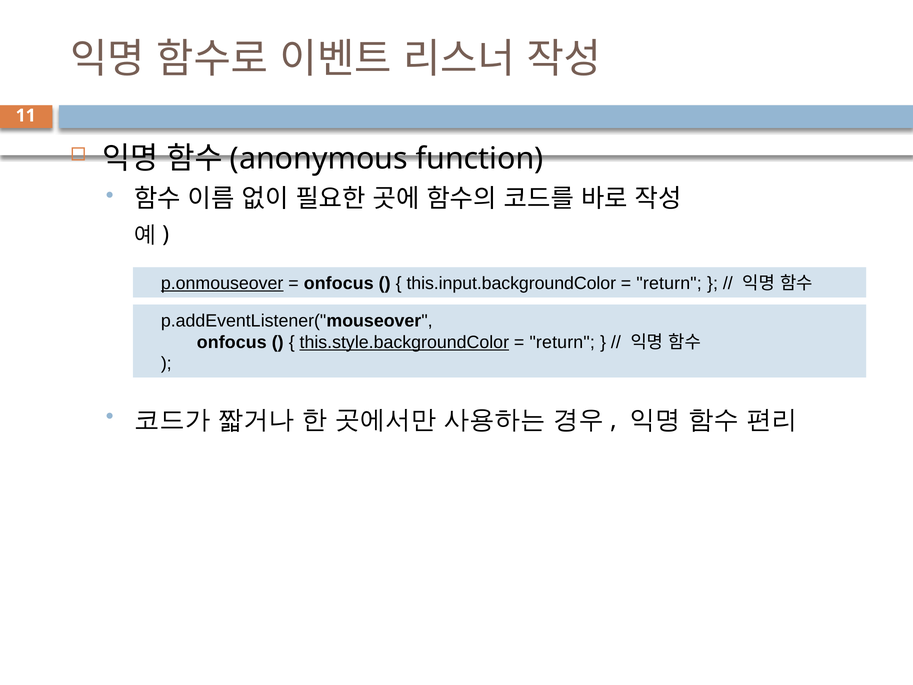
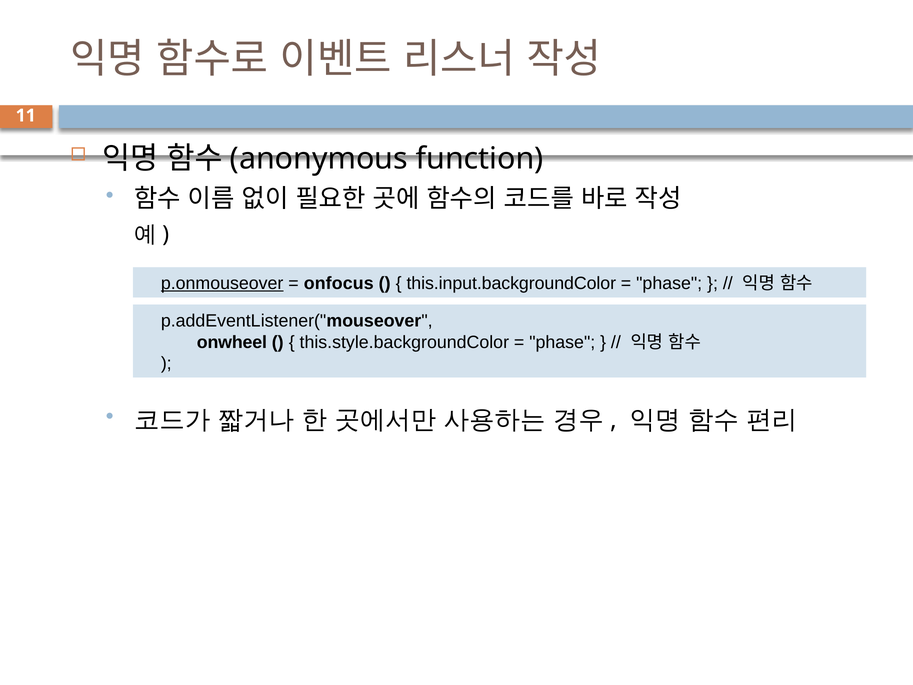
return: return -> phase (669, 283)
onfocus: onfocus -> onwheel (232, 342)
this.style.backgroundColor underline: present -> none (404, 342)
return: return -> phase (562, 342)
